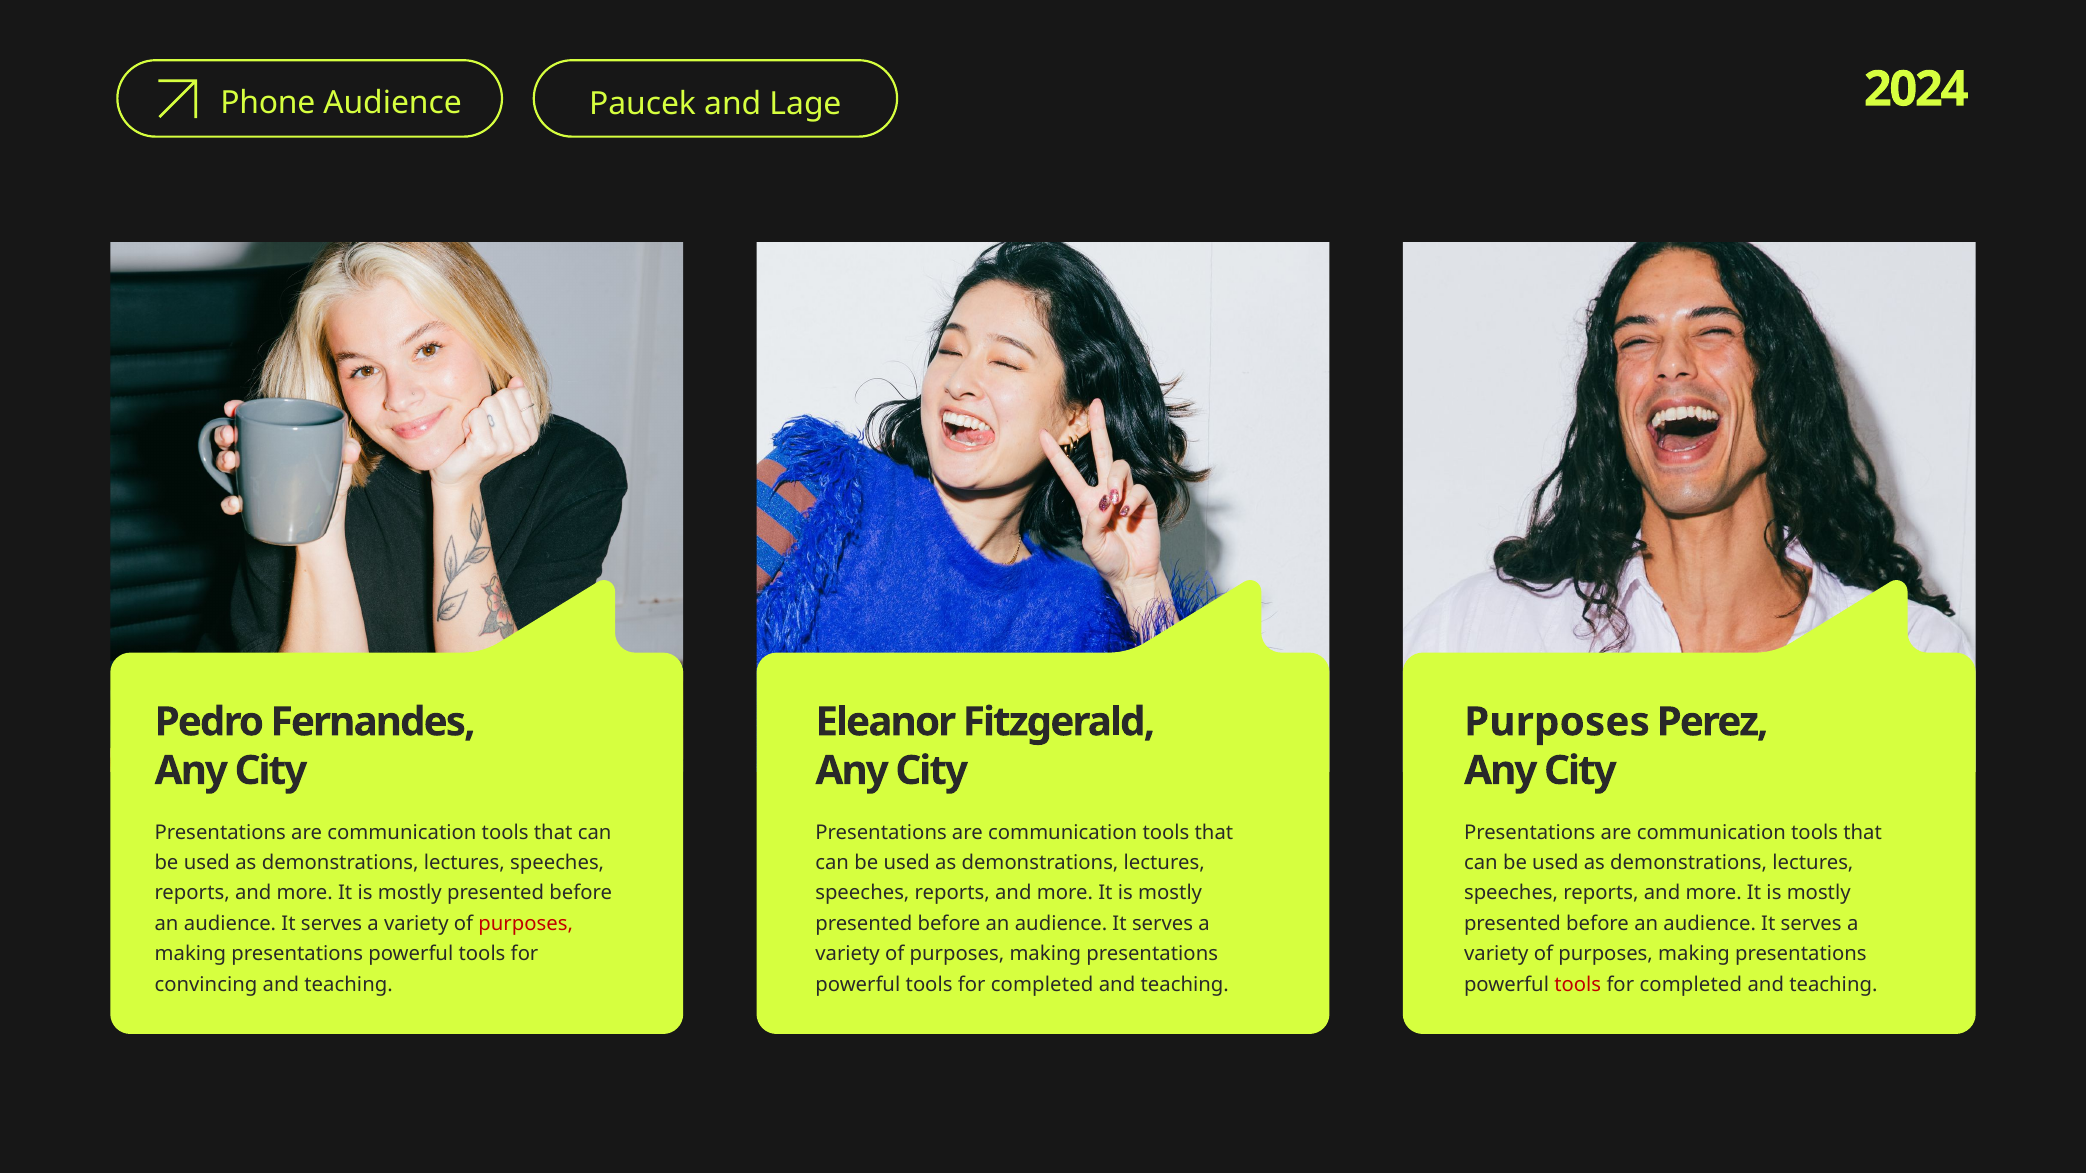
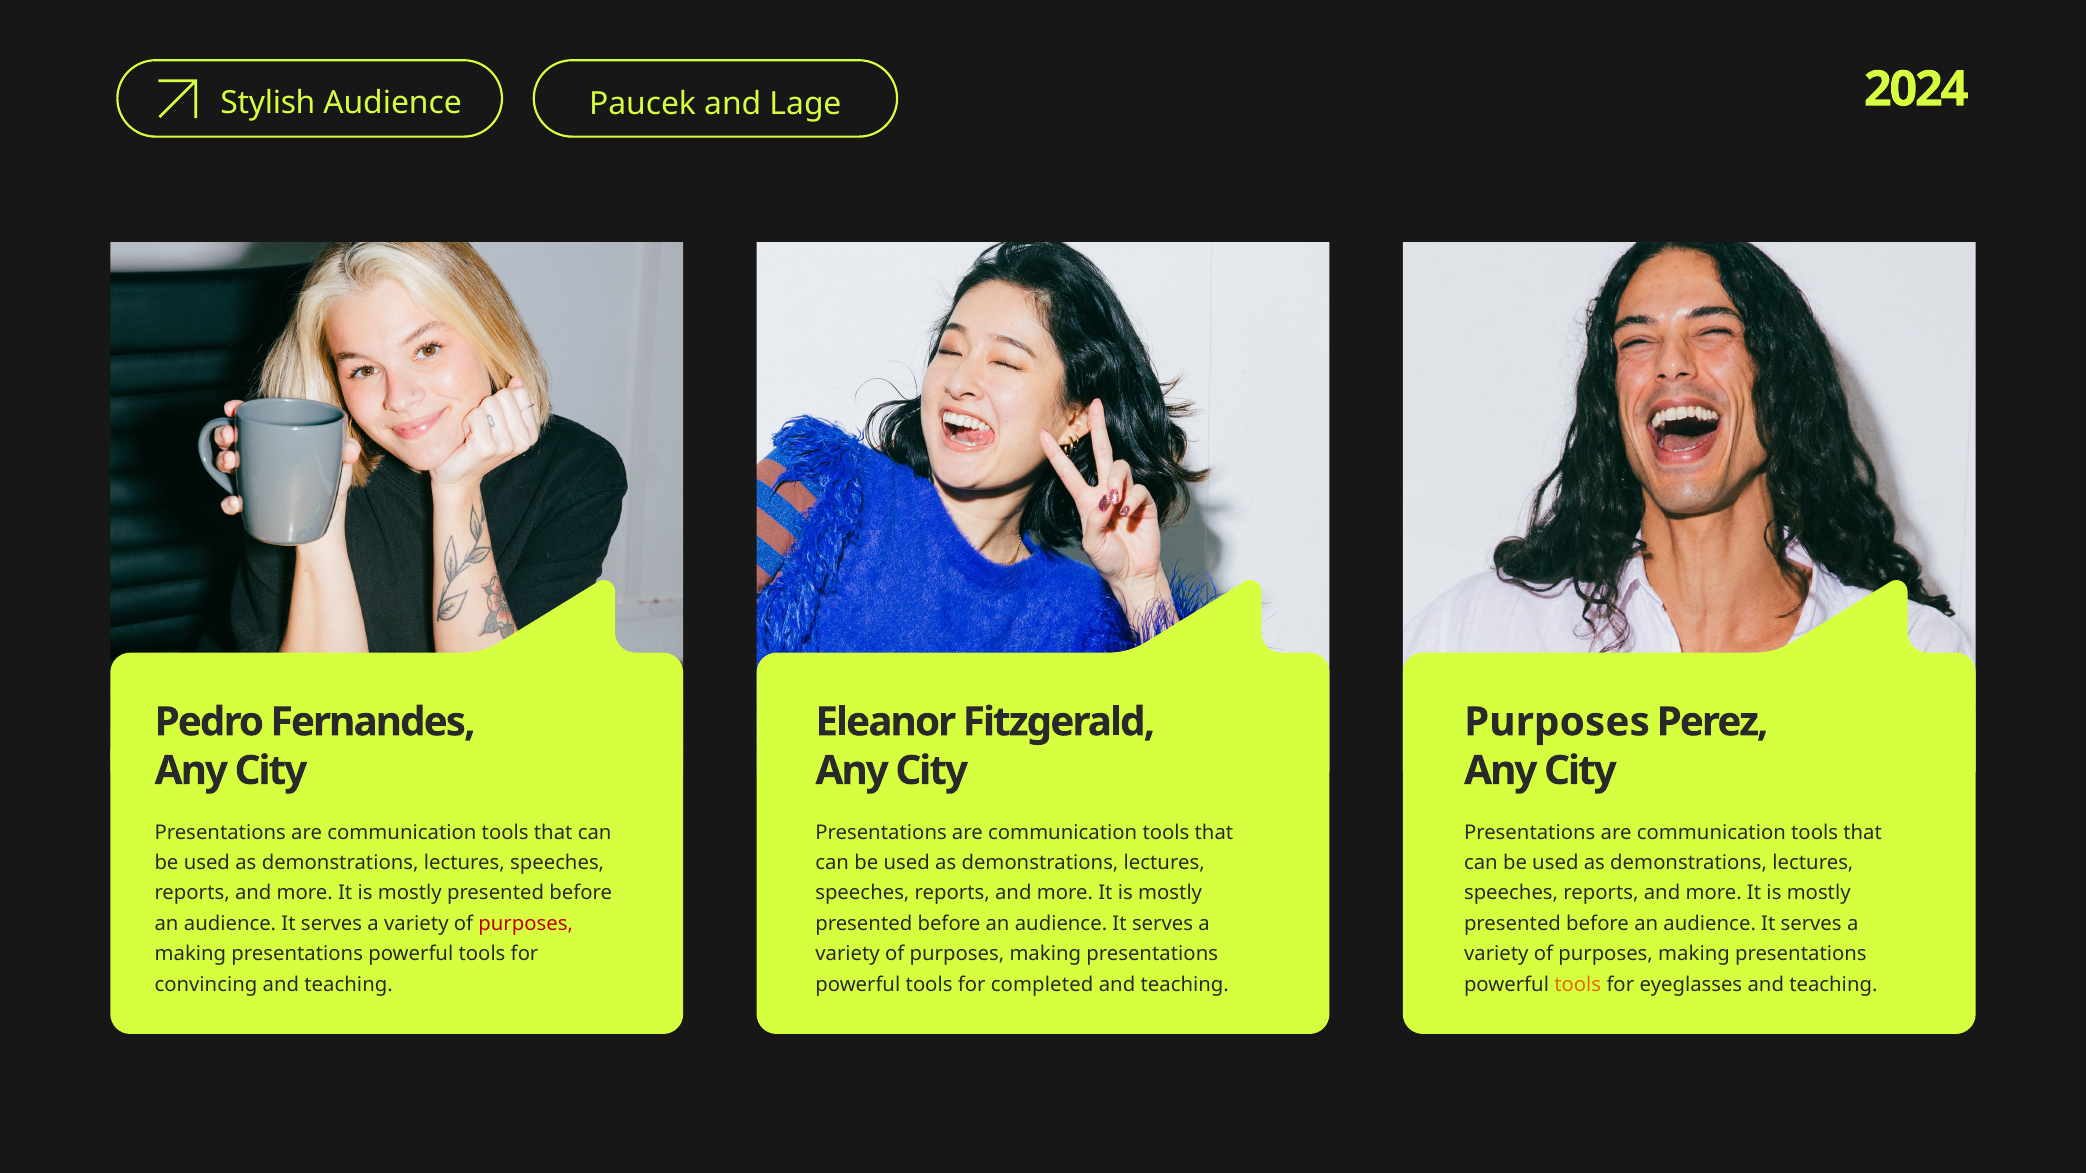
Phone: Phone -> Stylish (268, 103)
tools colour: red -> orange (1578, 985)
completed: completed -> eyeglasses (1691, 985)
